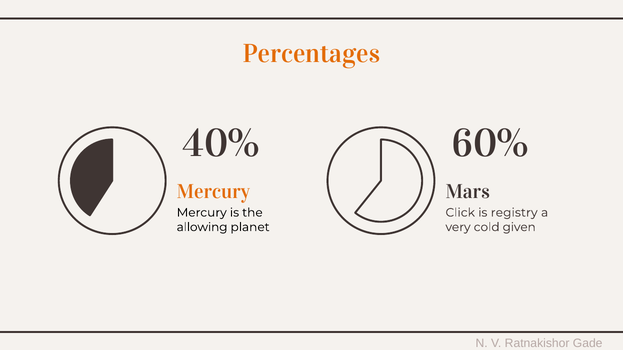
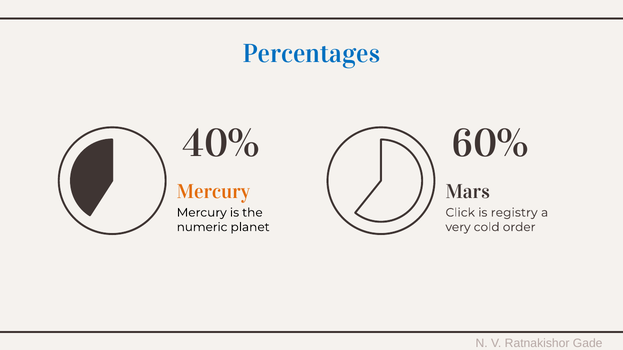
Percentages colour: orange -> blue (311, 54)
allowing: allowing -> numeric (202, 227)
given: given -> order (519, 227)
